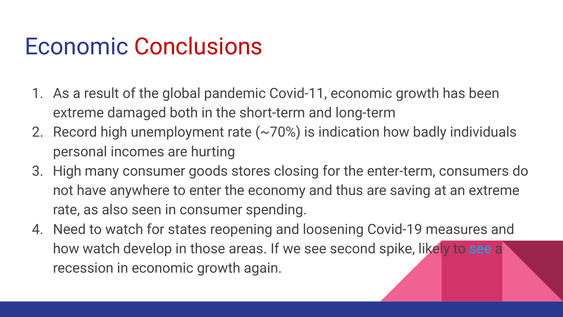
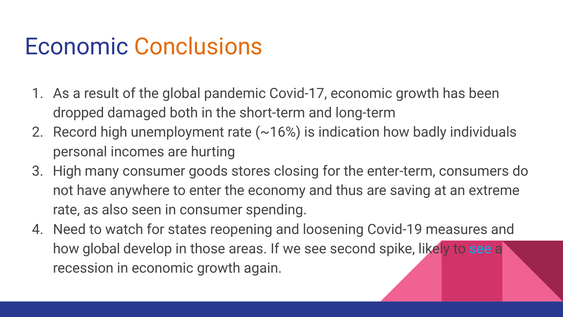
Conclusions colour: red -> orange (198, 47)
Covid-11: Covid-11 -> Covid-17 (298, 93)
extreme: extreme -> dropped (78, 113)
~70%: ~70% -> ~16% (278, 132)
how watch: watch -> global (101, 249)
